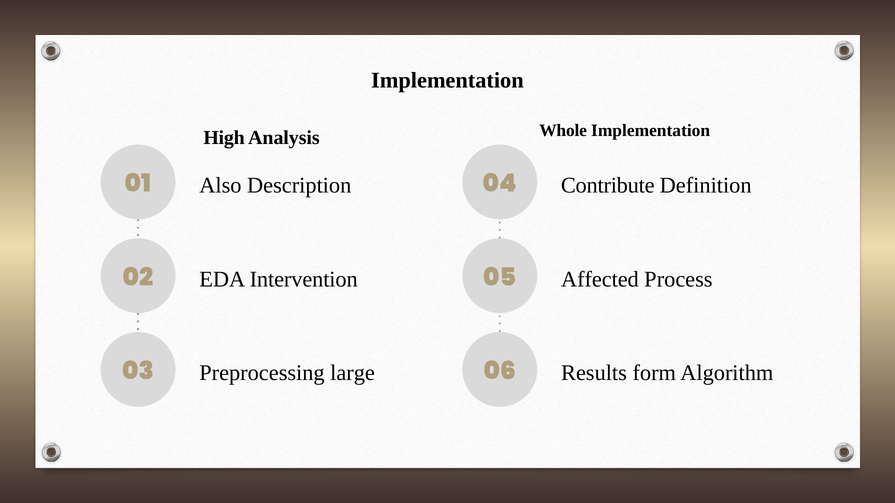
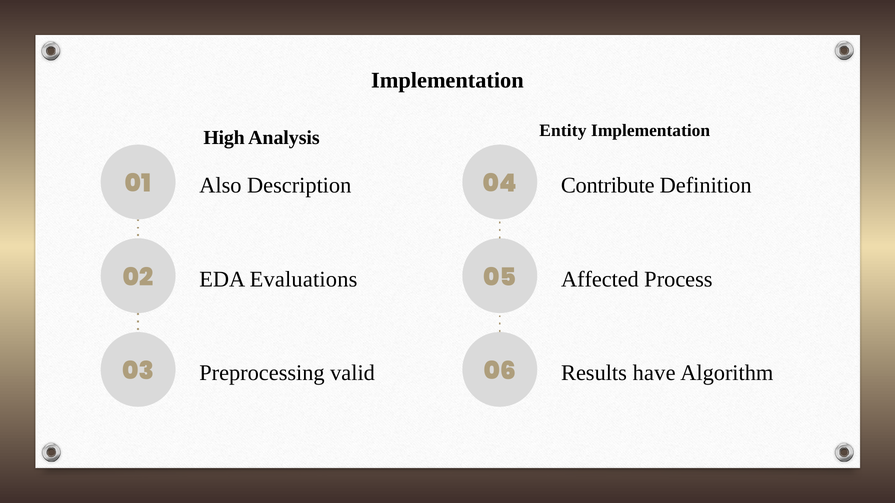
Whole: Whole -> Entity (563, 131)
Intervention: Intervention -> Evaluations (304, 279)
large: large -> valid (353, 373)
form: form -> have (654, 373)
